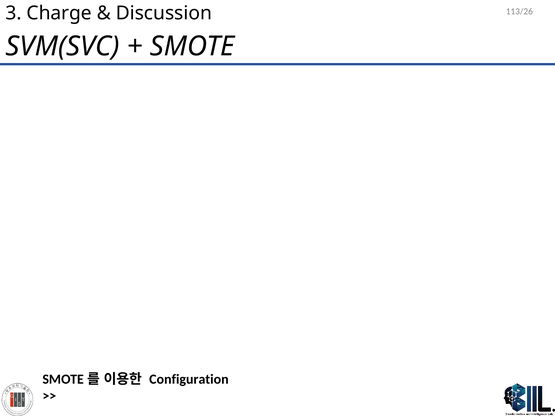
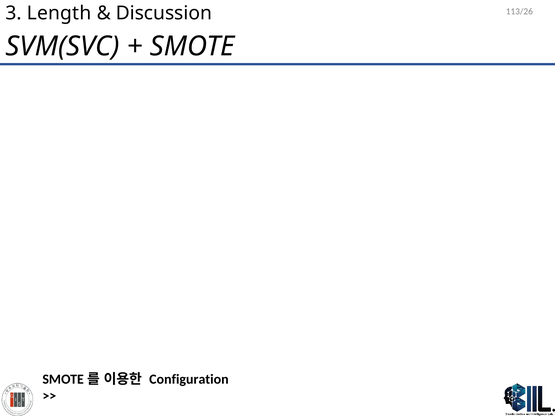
Charge: Charge -> Length (59, 13)
